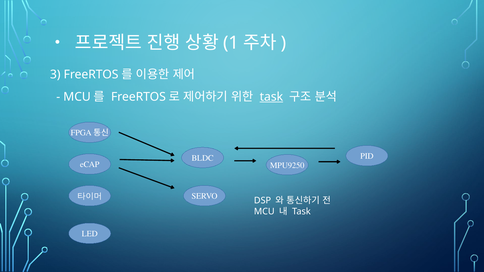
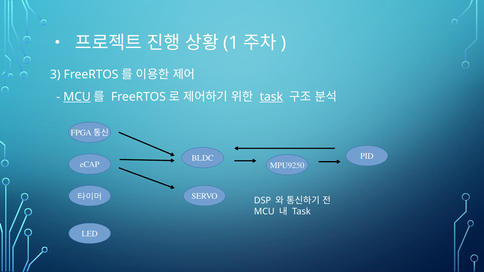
MCU underline: none -> present (77, 97)
